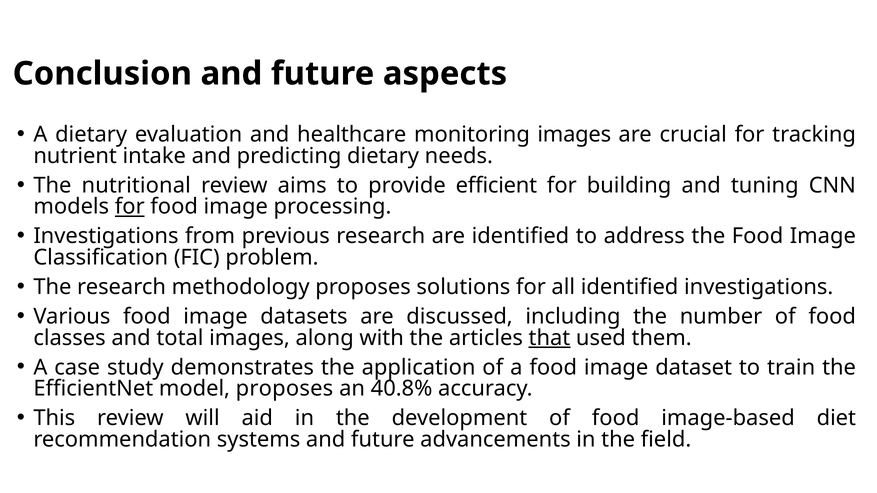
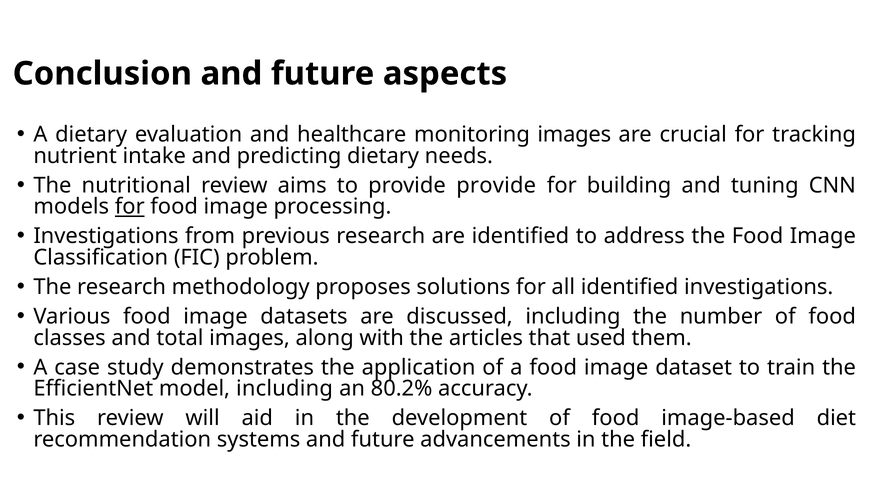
provide efficient: efficient -> provide (496, 186)
that underline: present -> none (549, 338)
model proposes: proposes -> including (284, 389)
40.8%: 40.8% -> 80.2% (402, 389)
